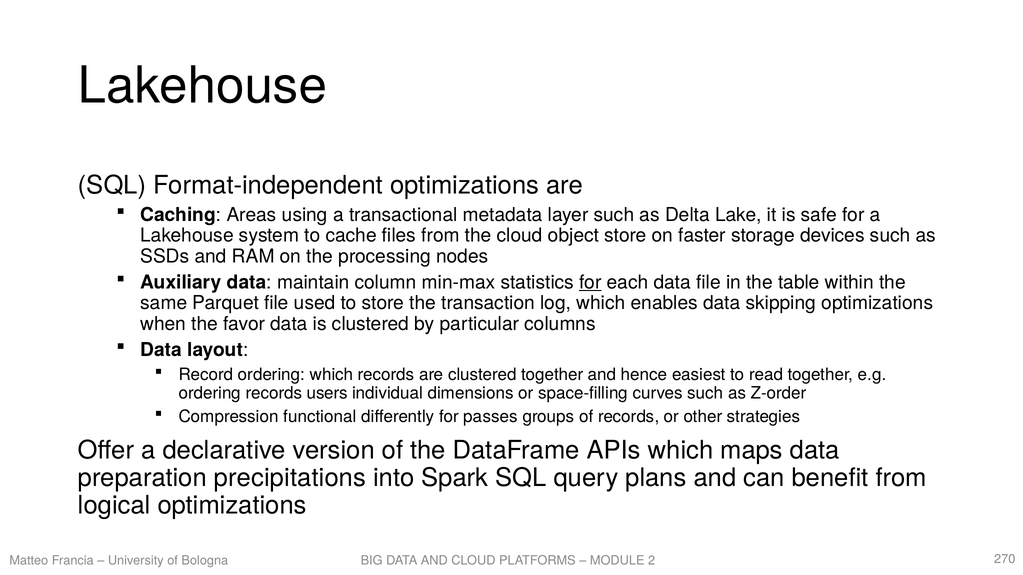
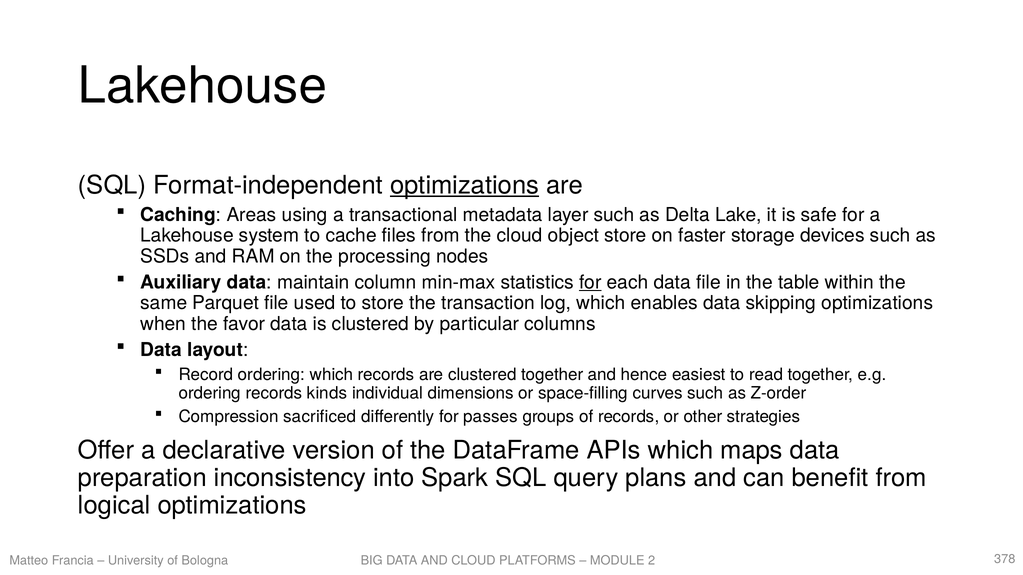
optimizations underline: none -> present (465, 186)
users: users -> kinds (327, 393)
functional: functional -> sacrificed (320, 417)
precipitations: precipitations -> inconsistency (290, 478)
270: 270 -> 378 (1005, 560)
